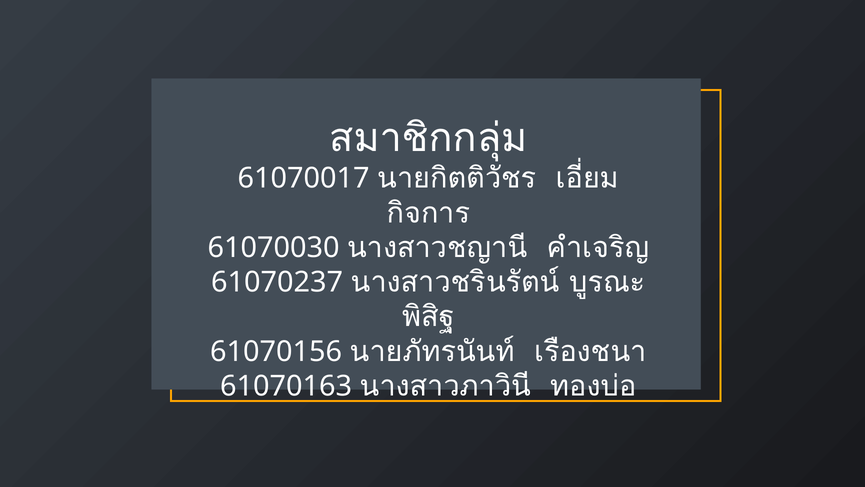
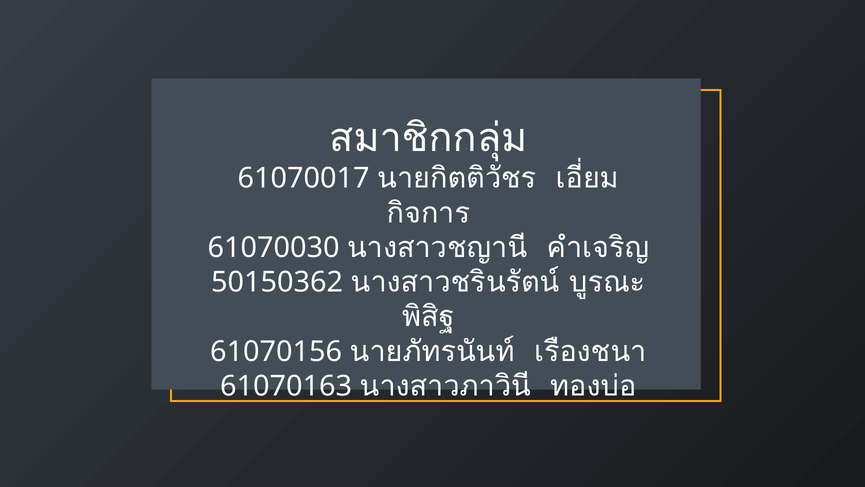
61070237: 61070237 -> 50150362 (277, 282)
